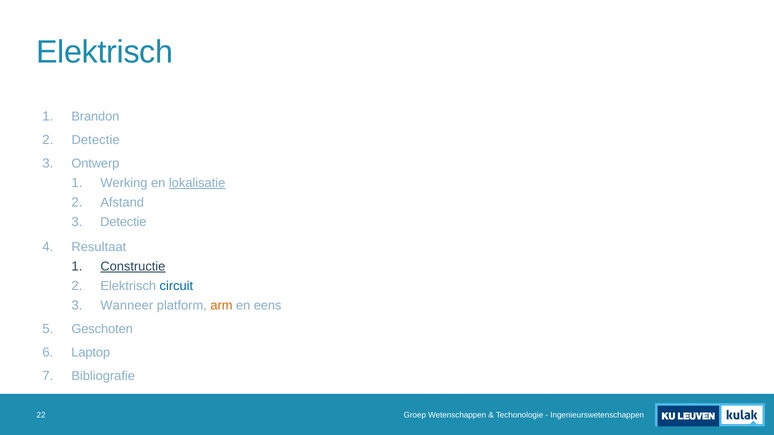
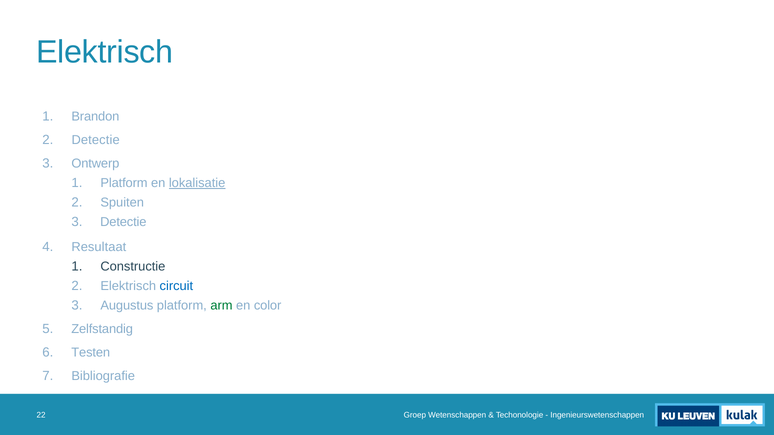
Werking: Werking -> Platform (124, 183)
Afstand: Afstand -> Spuiten (122, 203)
Constructie underline: present -> none (133, 267)
Wanneer: Wanneer -> Augustus (127, 306)
arm colour: orange -> green (221, 306)
eens: eens -> color (268, 306)
Geschoten: Geschoten -> Zelfstandig (102, 329)
Laptop: Laptop -> Testen (91, 353)
